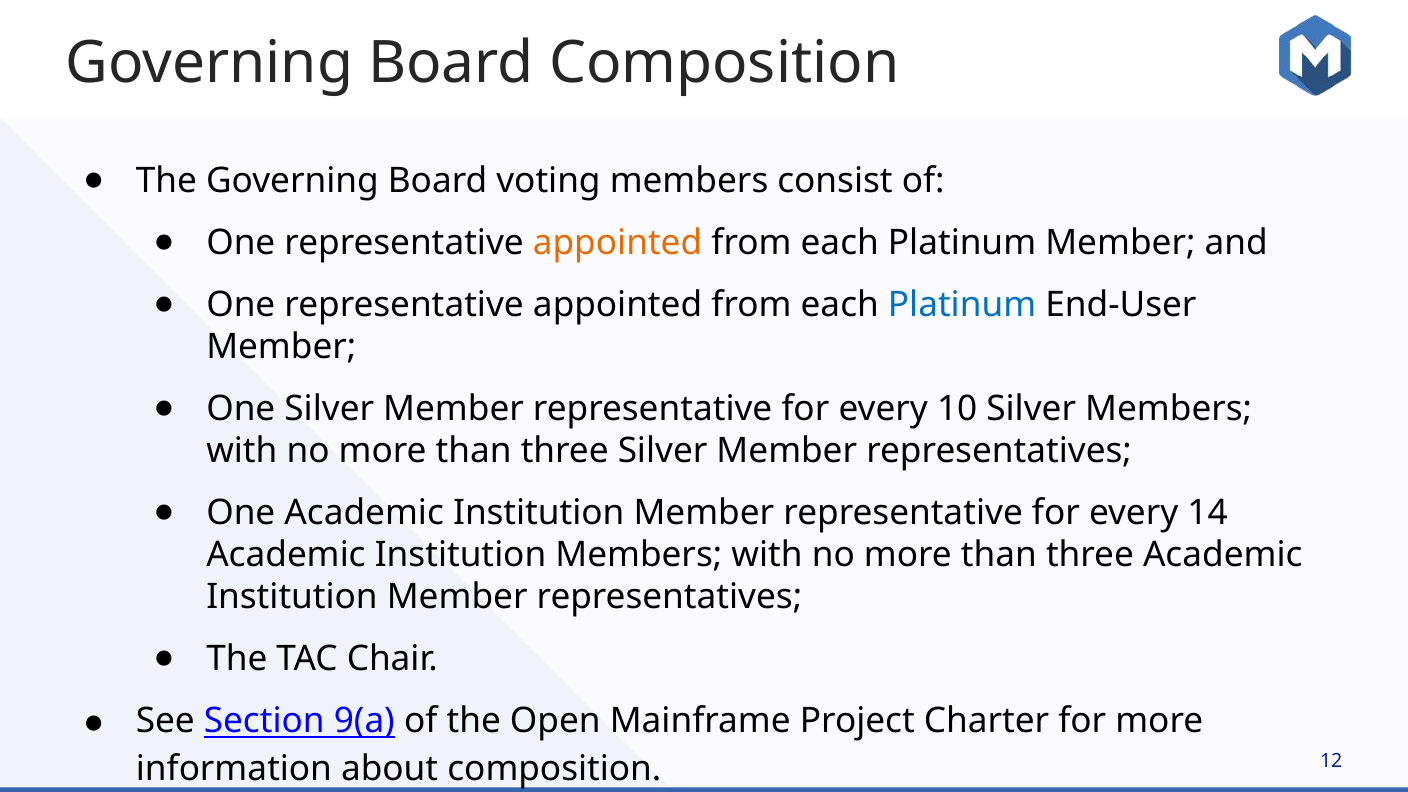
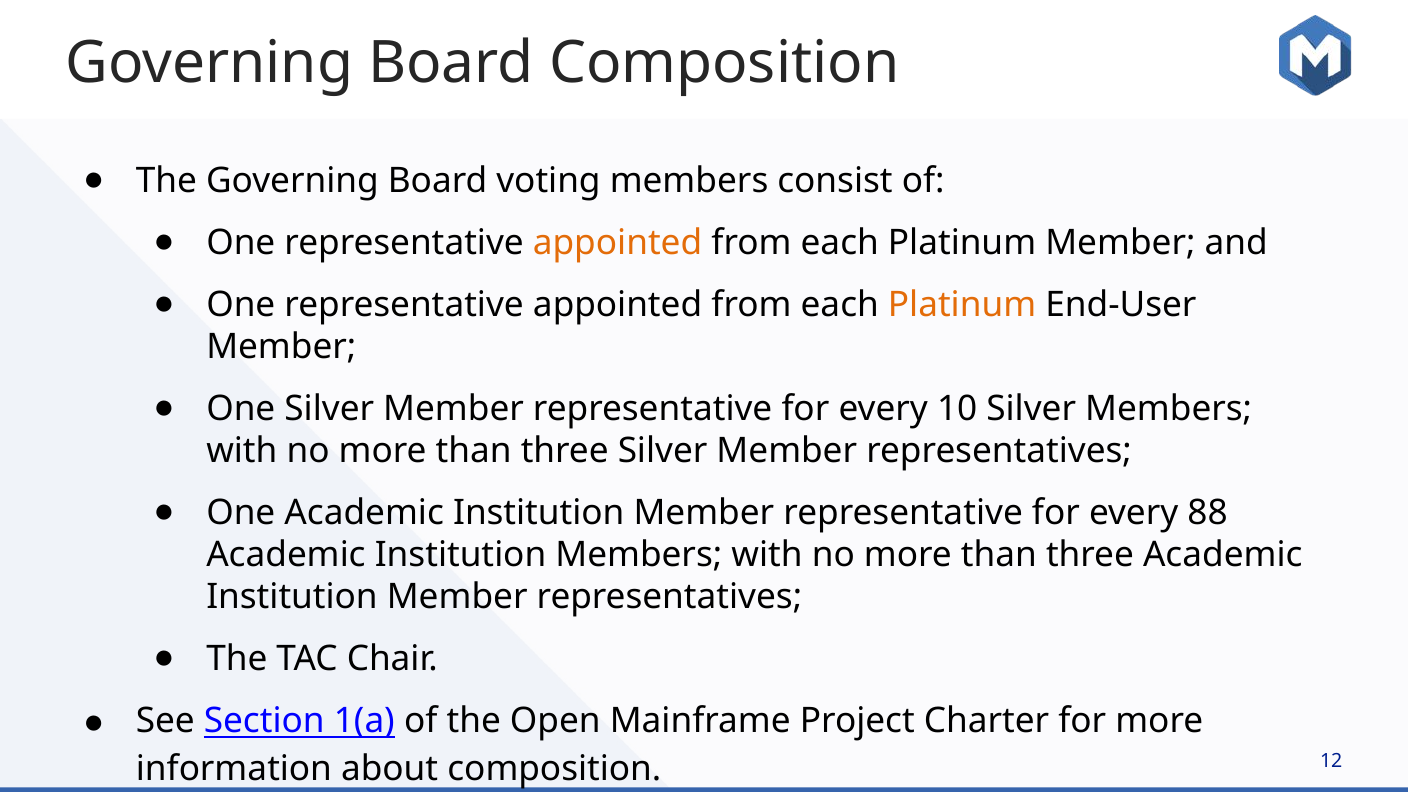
Platinum colour: blue -> orange (962, 305)
14: 14 -> 88 (1208, 513)
9(a: 9(a -> 1(a (364, 721)
